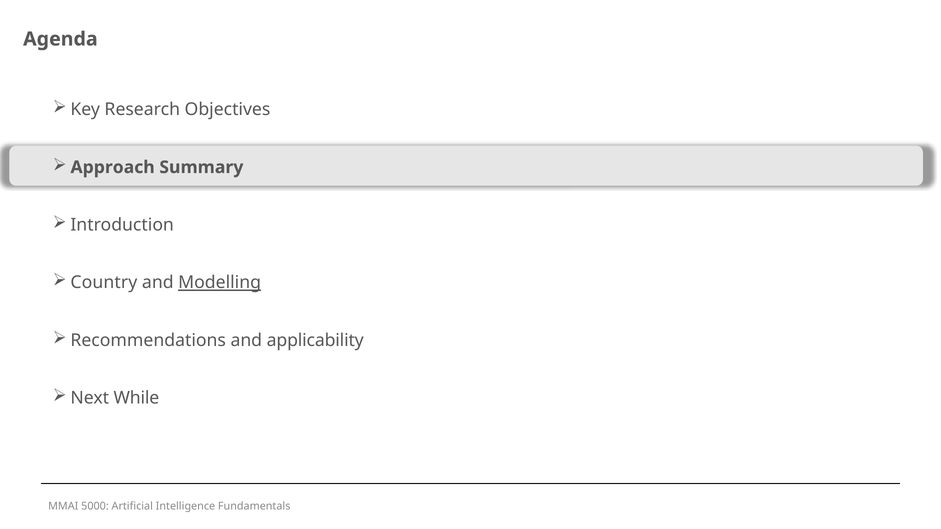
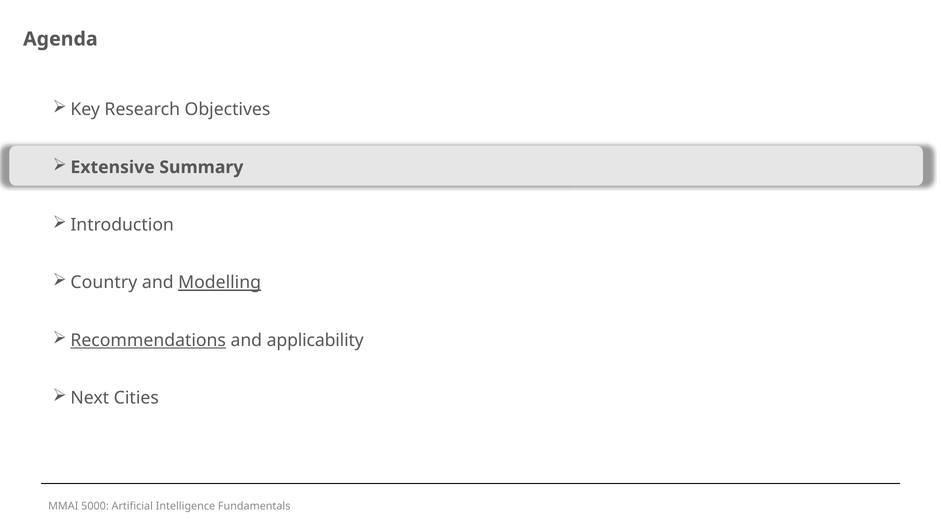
Approach: Approach -> Extensive (113, 167)
Recommendations underline: none -> present (148, 341)
While: While -> Cities (136, 398)
